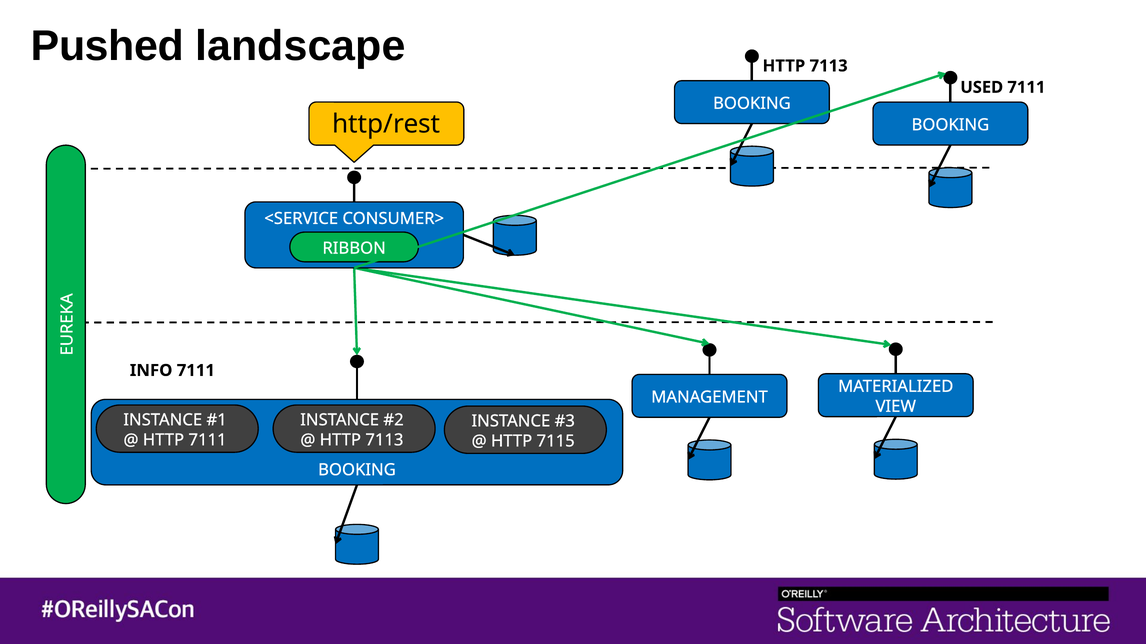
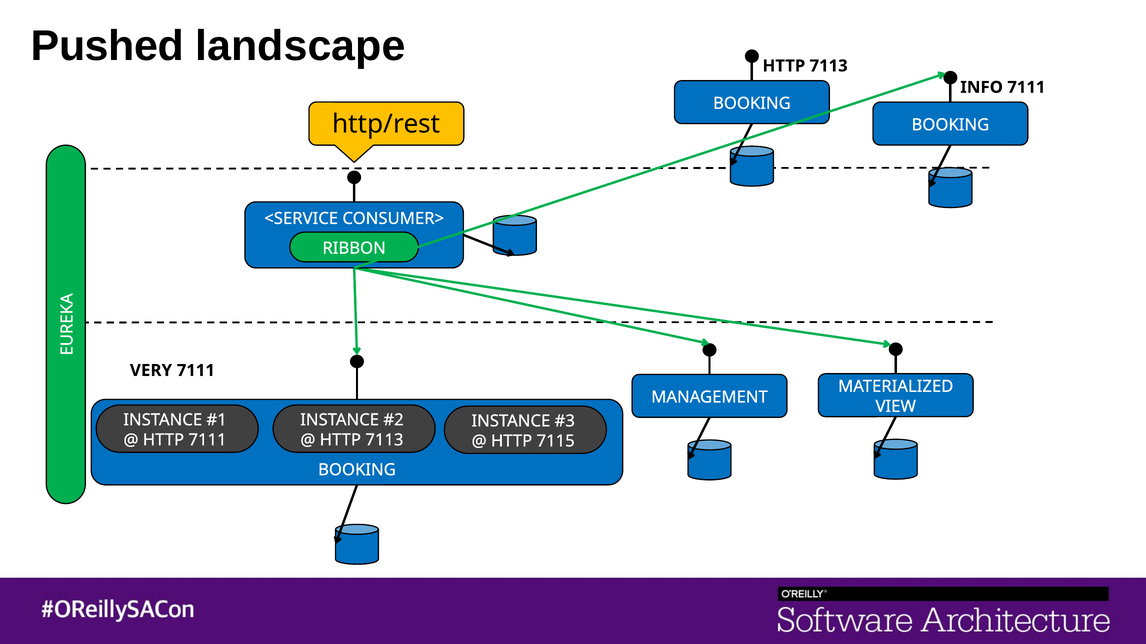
USED: USED -> INFO (982, 87)
INFO: INFO -> VERY (151, 371)
